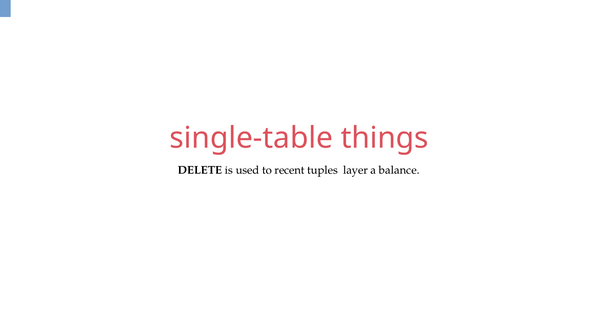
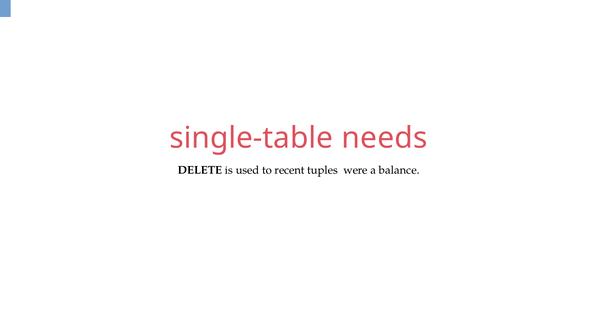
things: things -> needs (385, 138)
layer: layer -> were (356, 170)
